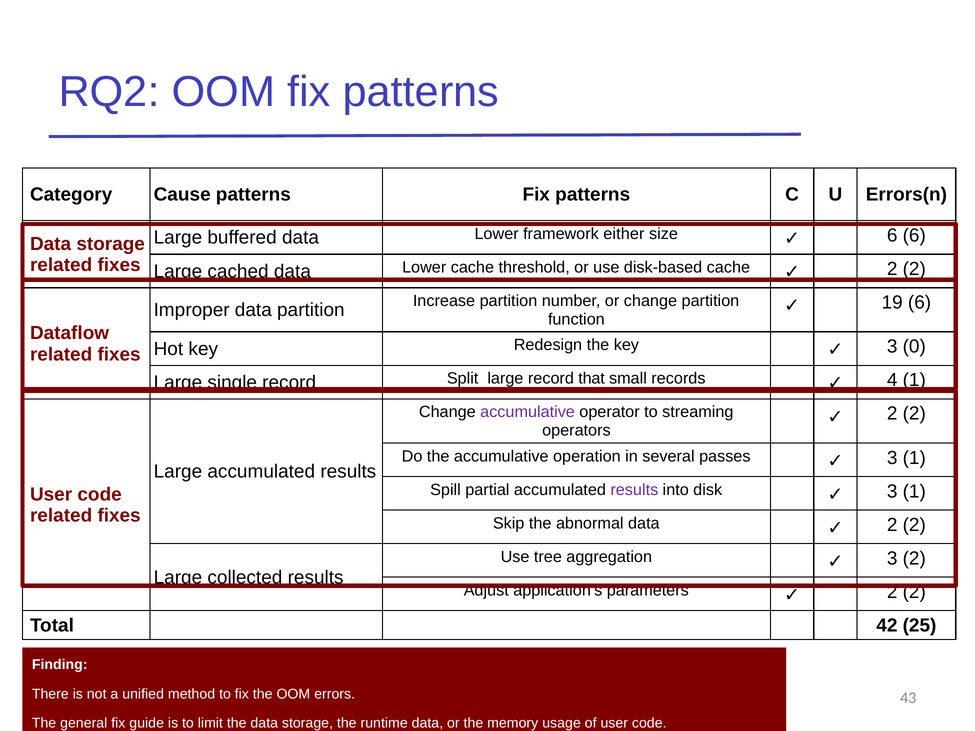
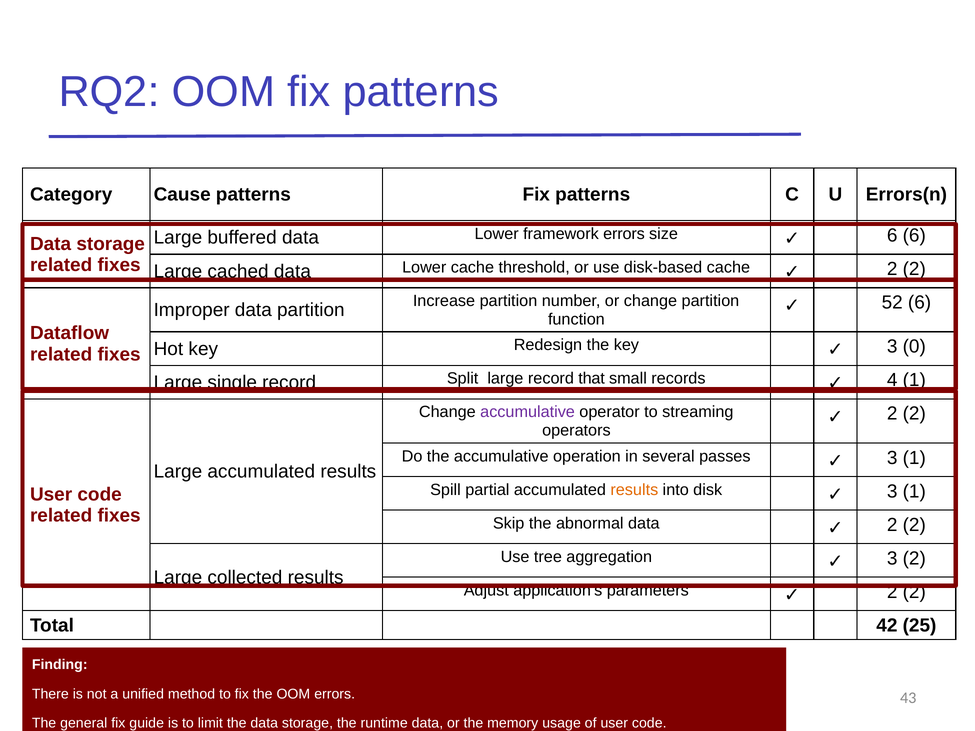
framework either: either -> errors (624, 234)
19: 19 -> 52 (892, 303)
results colour: purple -> orange (634, 490)
